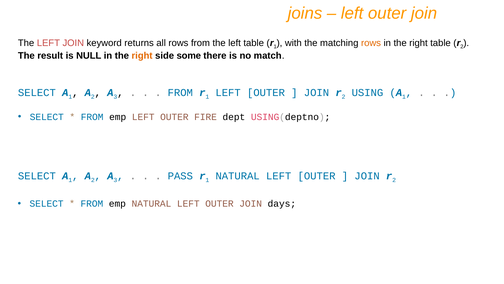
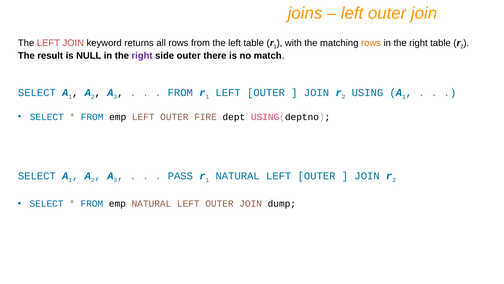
right colour: orange -> purple (142, 56)
side some: some -> outer (189, 56)
days: days -> dump (282, 203)
